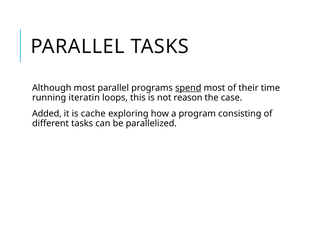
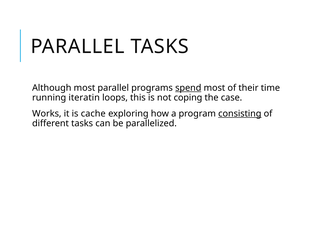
reason: reason -> coping (188, 97)
Added: Added -> Works (47, 114)
consisting underline: none -> present (240, 114)
